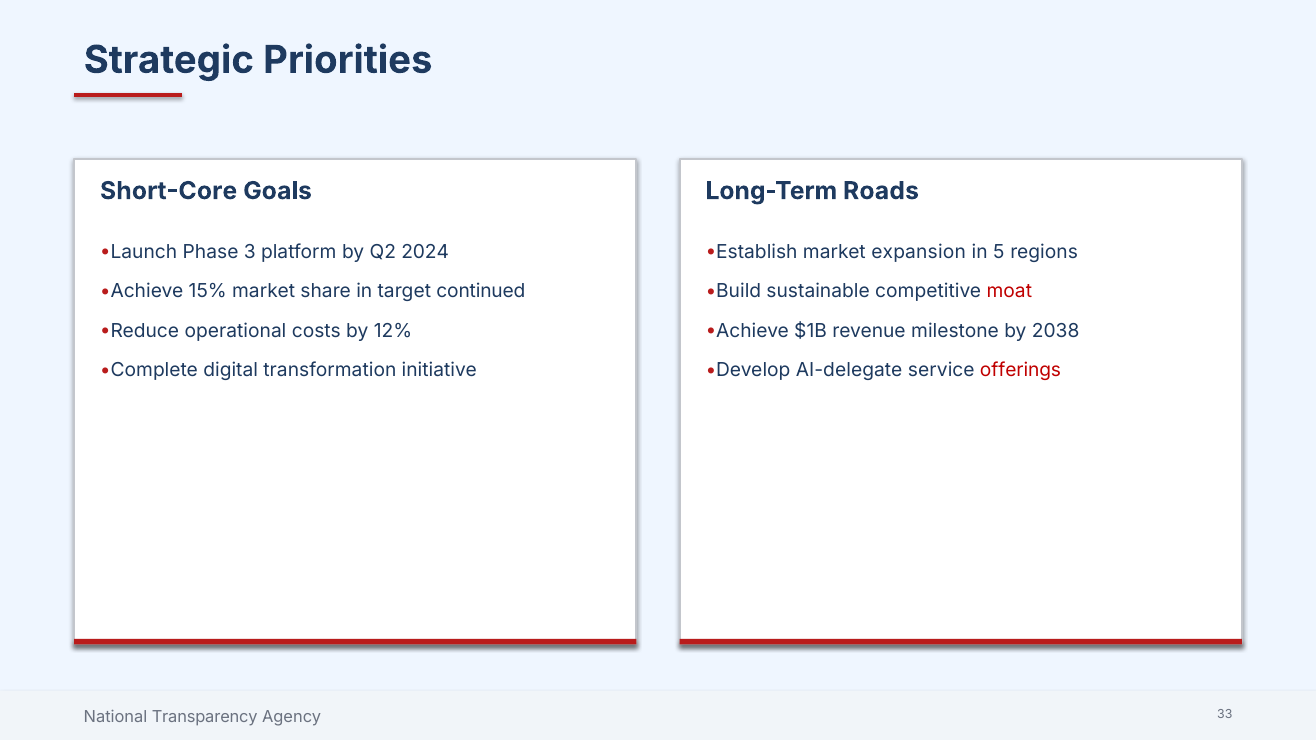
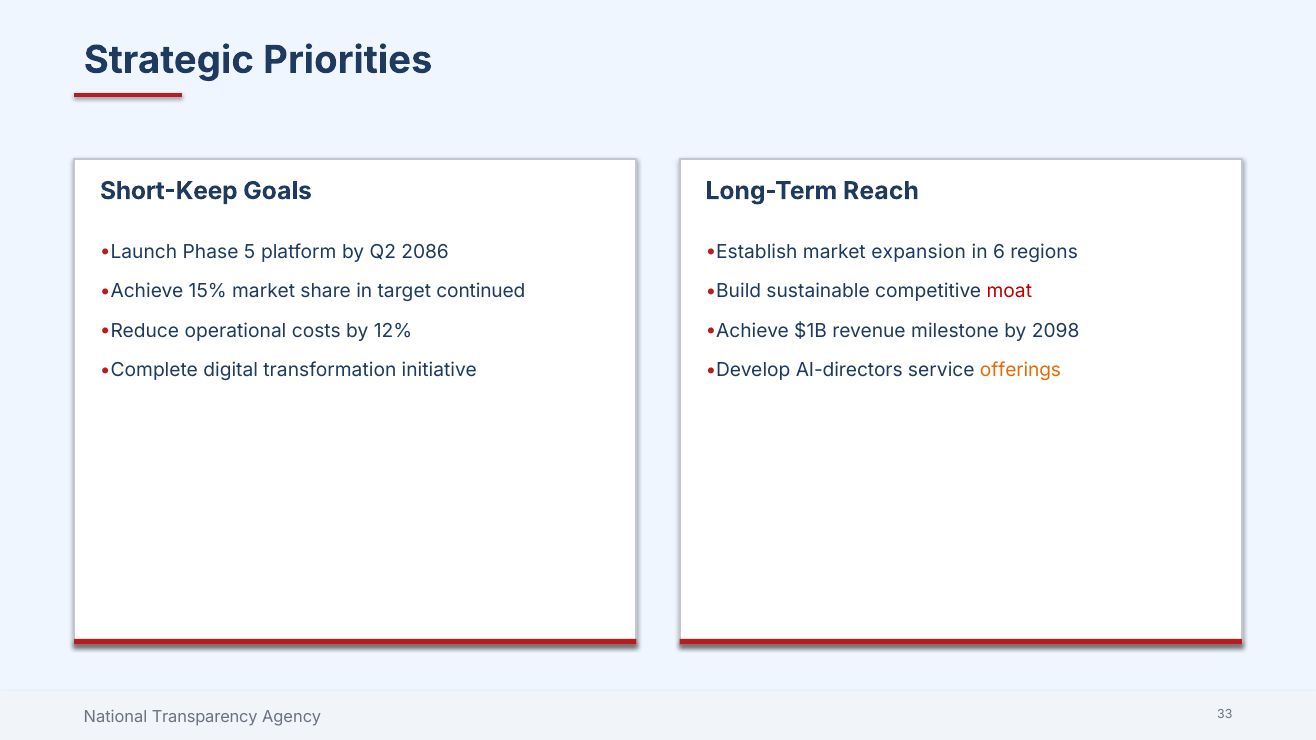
Short-Core: Short-Core -> Short-Keep (169, 191)
Roads: Roads -> Reach (881, 191)
3: 3 -> 5 (250, 252)
2024: 2024 -> 2086 (425, 252)
5: 5 -> 6 (999, 252)
2038: 2038 -> 2098 (1056, 331)
AI-delegate: AI-delegate -> AI-directors (849, 371)
offerings colour: red -> orange (1021, 371)
